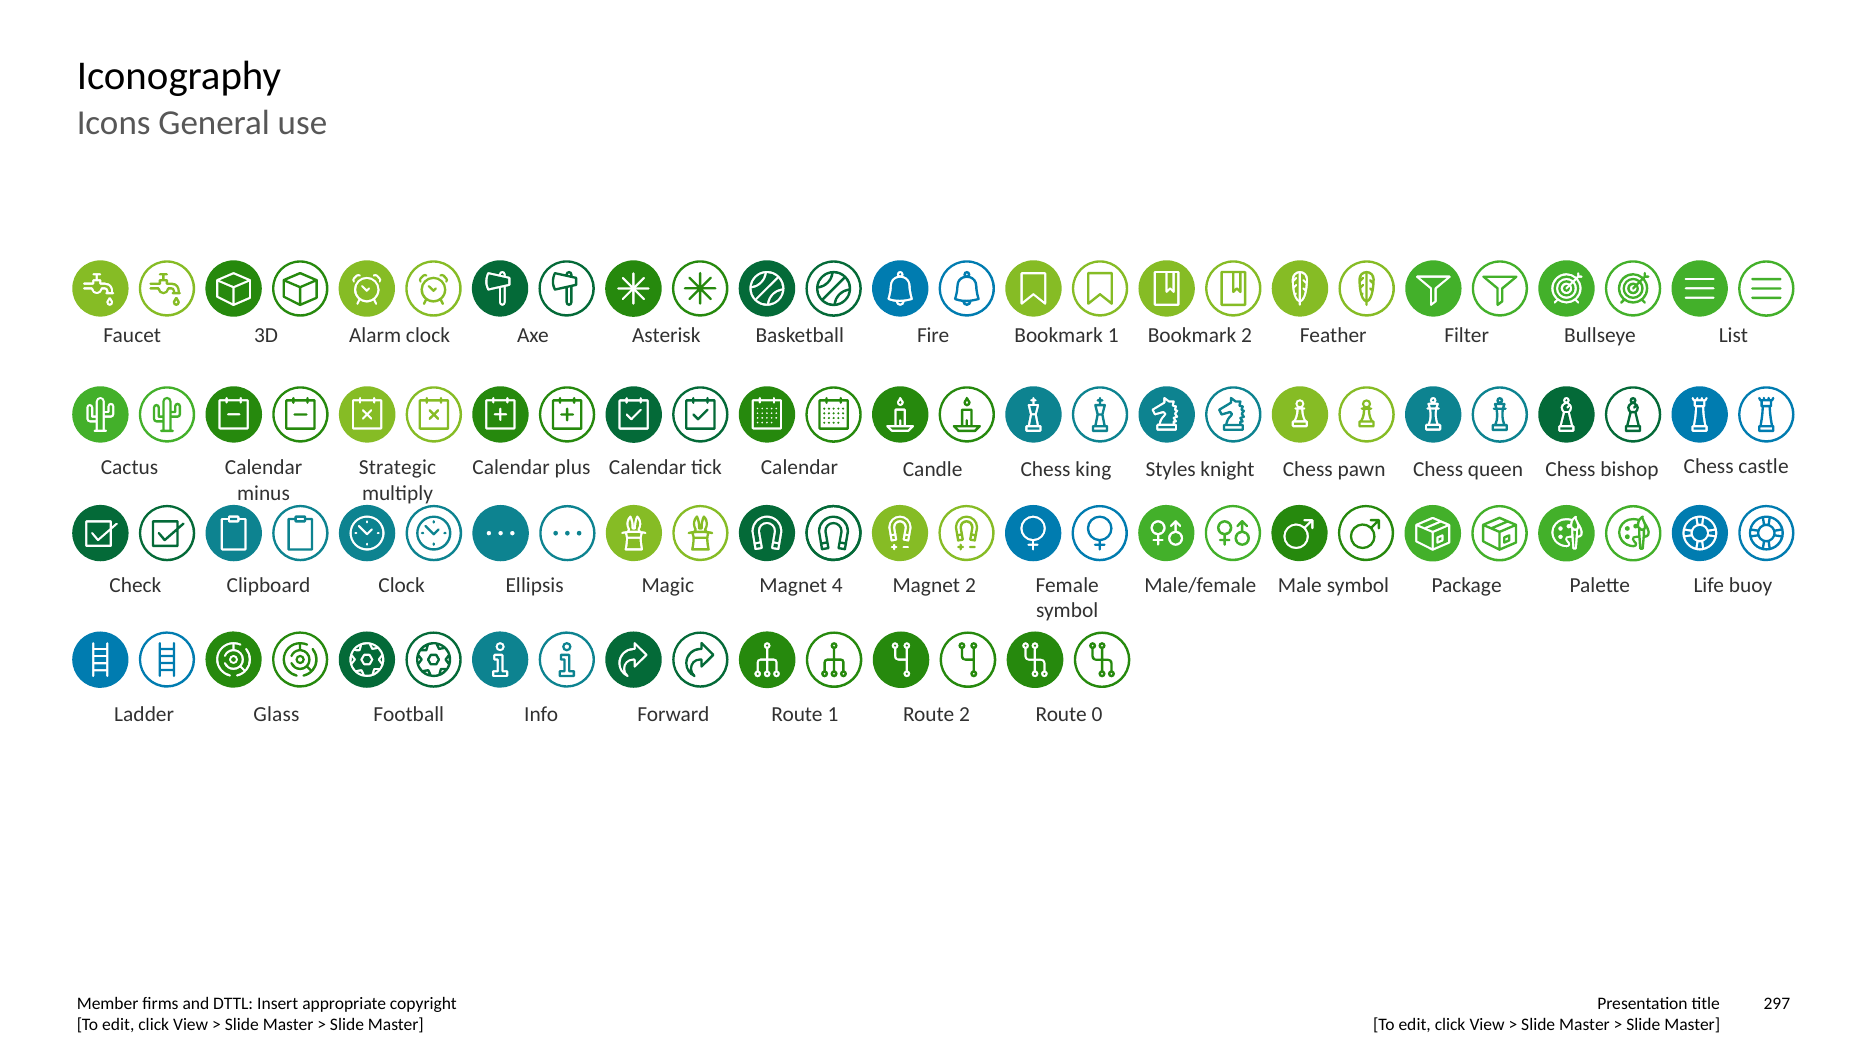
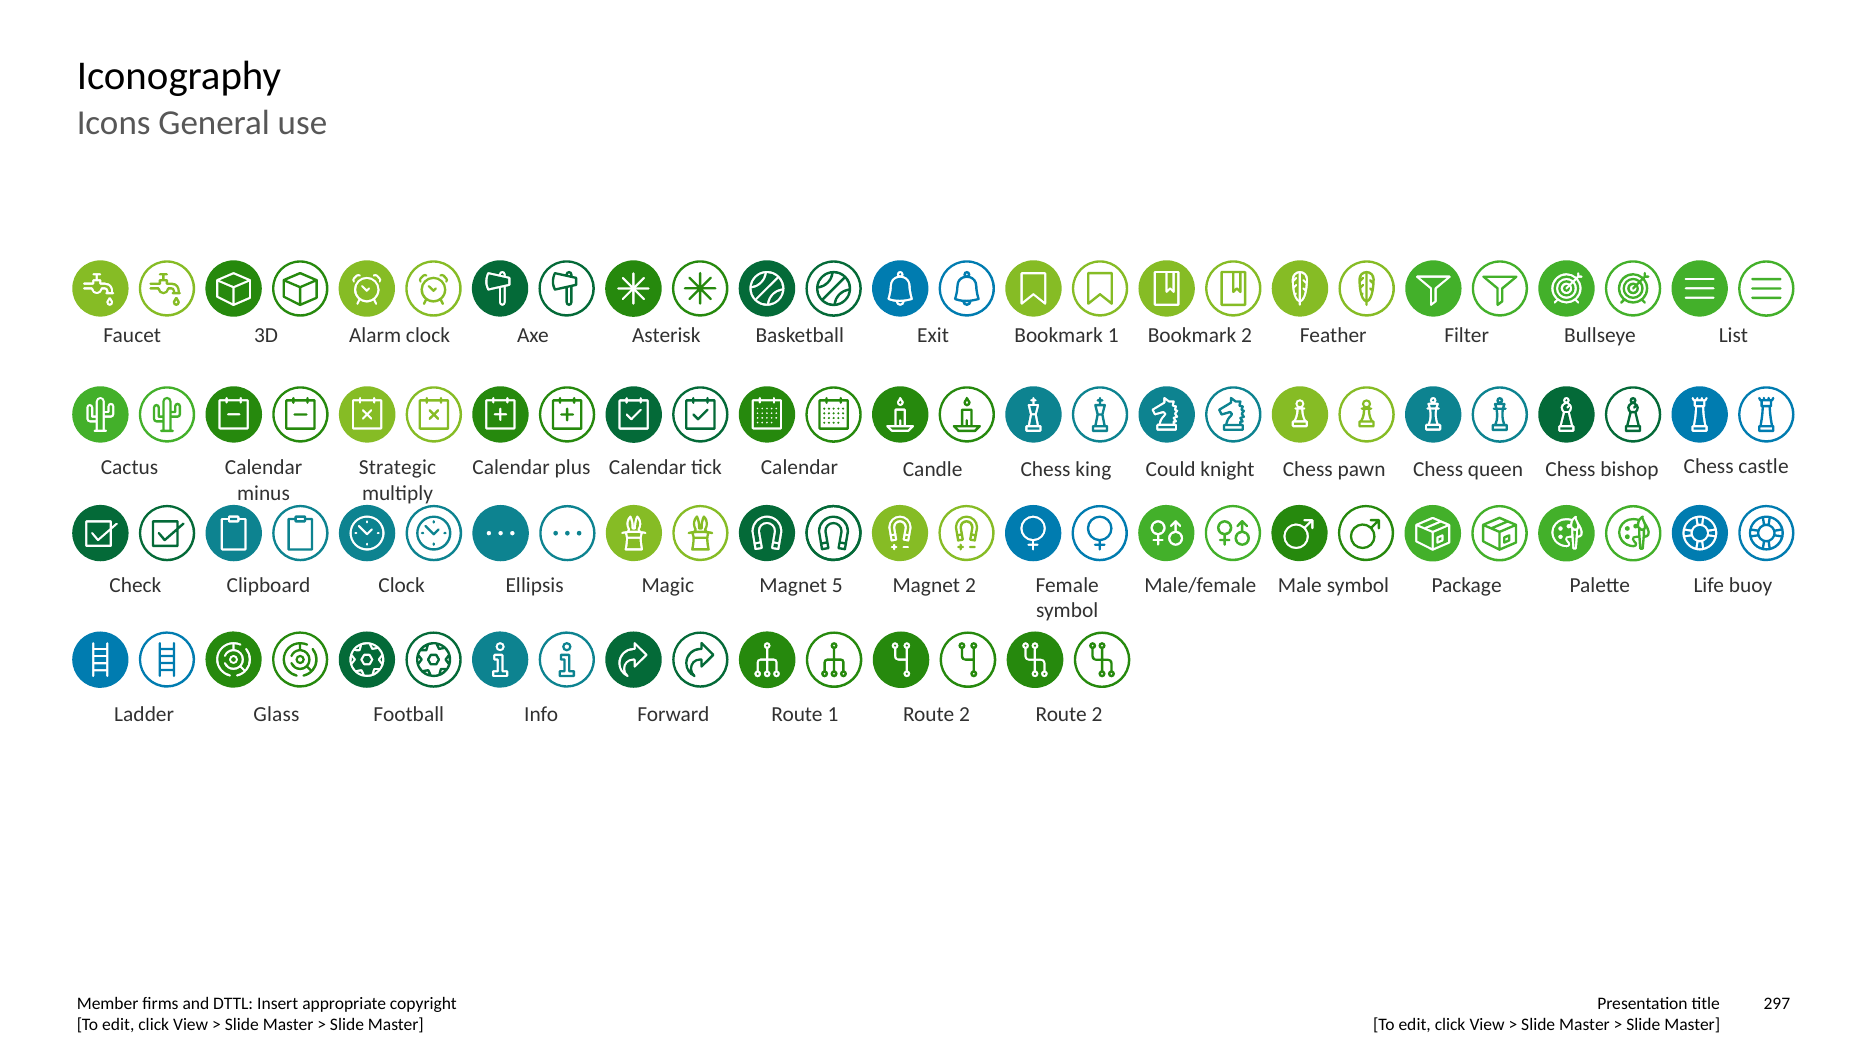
Fire: Fire -> Exit (933, 336)
Styles: Styles -> Could (1171, 470)
4: 4 -> 5 (837, 585)
2 Route 0: 0 -> 2 (1097, 715)
